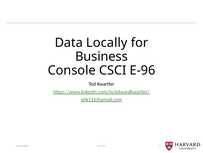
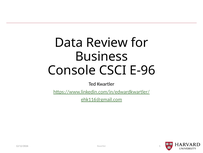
Locally: Locally -> Review (107, 43)
